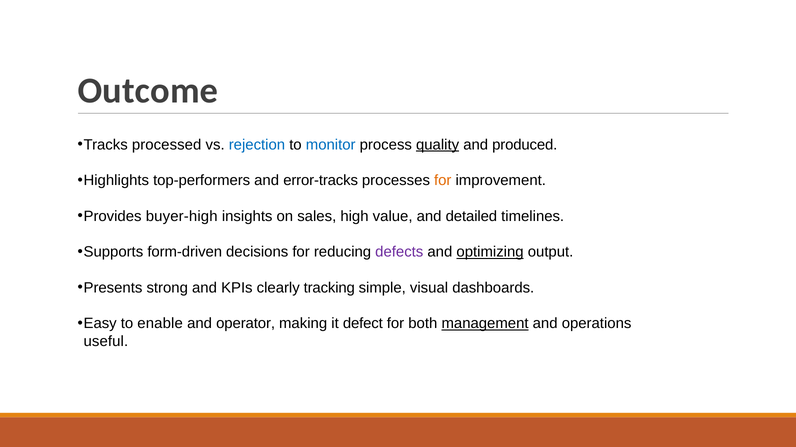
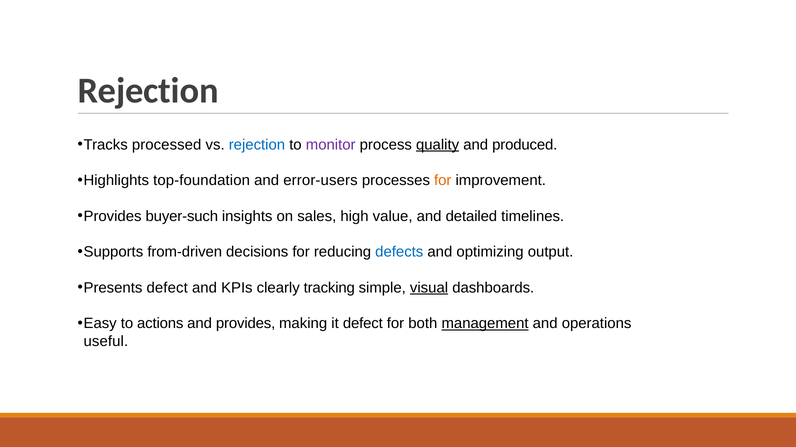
Outcome: Outcome -> Rejection (148, 91)
monitor colour: blue -> purple (331, 145)
top-performers: top-performers -> top-foundation (202, 181)
error-tracks: error-tracks -> error-users (320, 181)
buyer-high: buyer-high -> buyer-such (182, 217)
form-driven: form-driven -> from-driven (185, 252)
defects colour: purple -> blue (399, 252)
optimizing underline: present -> none (490, 252)
Presents strong: strong -> defect (167, 288)
visual underline: none -> present (429, 288)
enable: enable -> actions (160, 324)
and operator: operator -> provides (246, 324)
